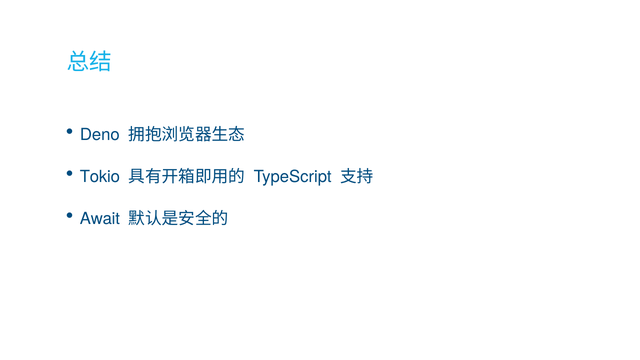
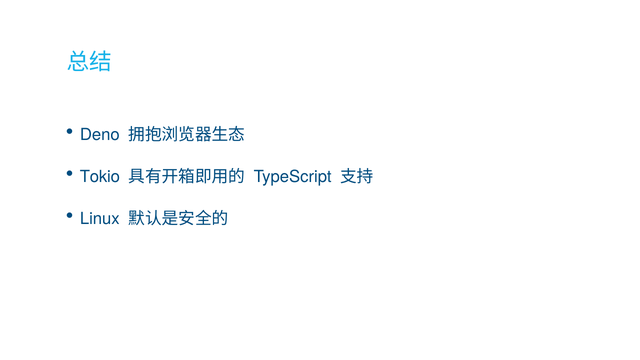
Await: Await -> Linux (100, 219)
